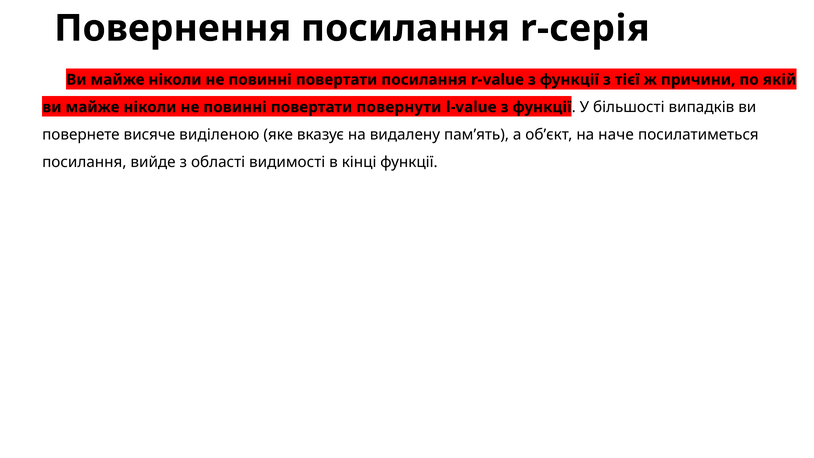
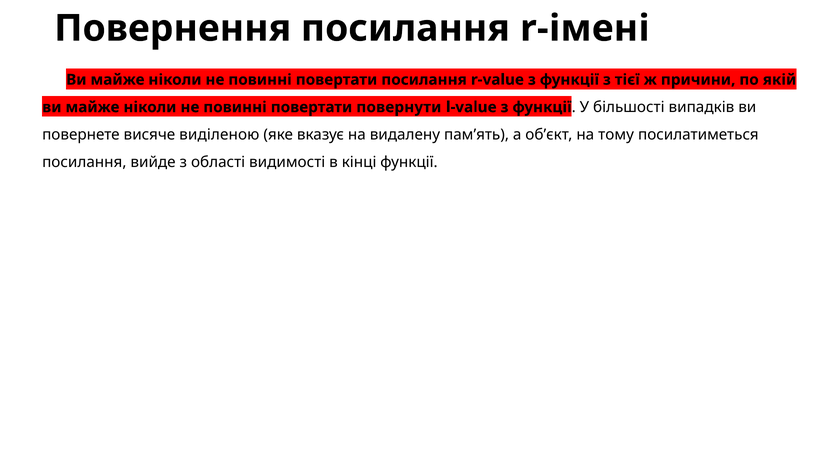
r-серія: r-серія -> r-імені (585, 28)
наче: наче -> тому (616, 135)
